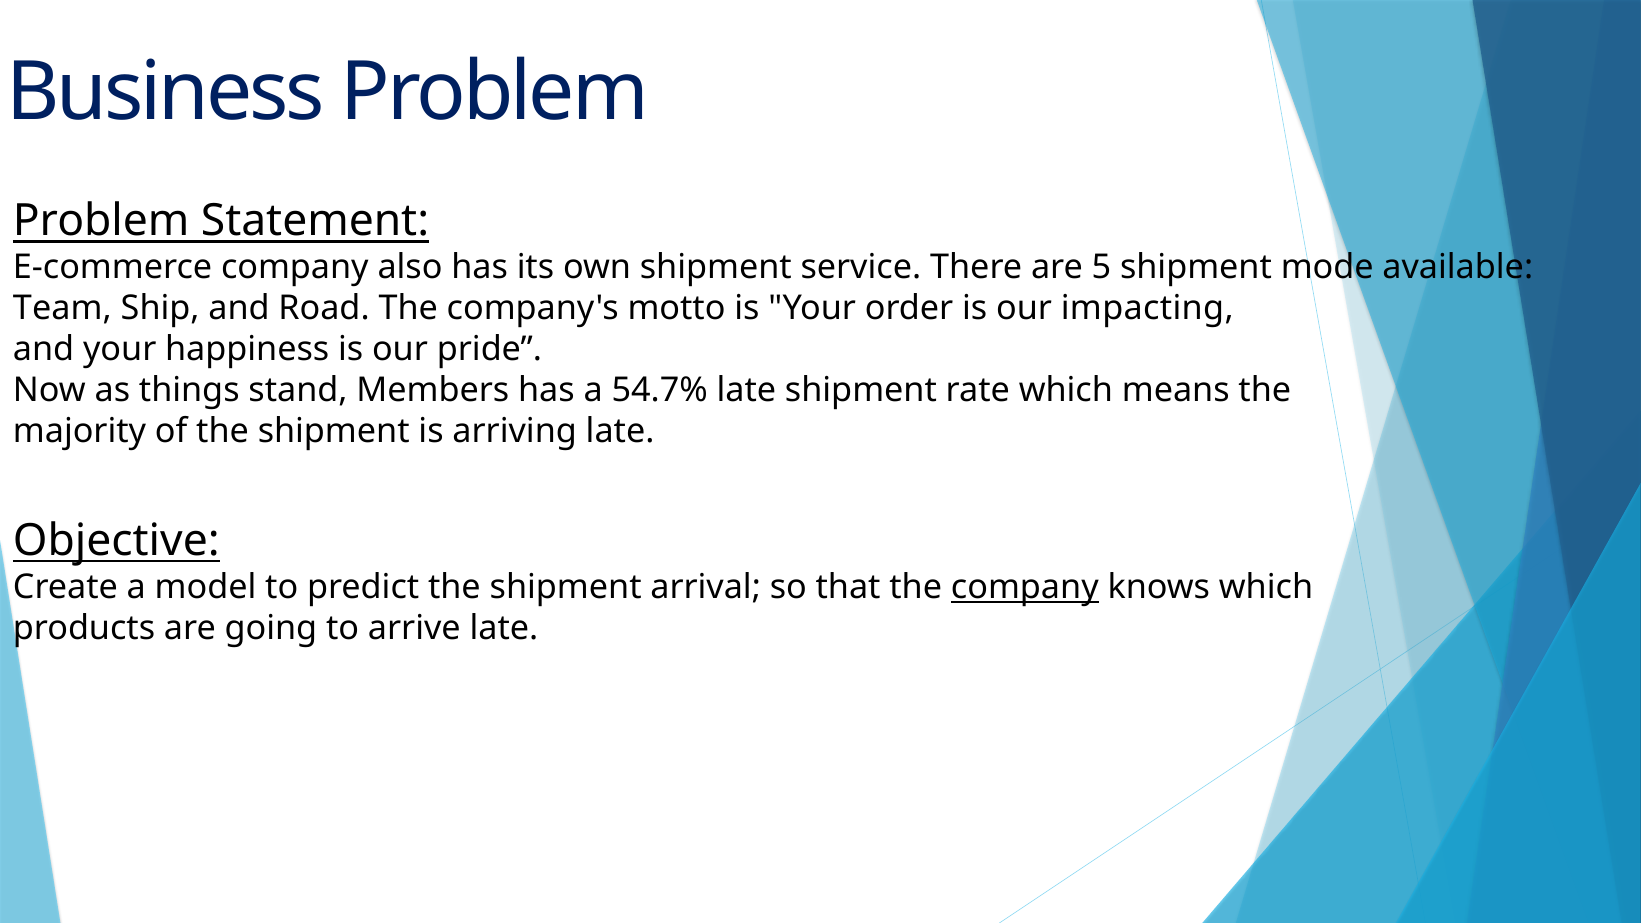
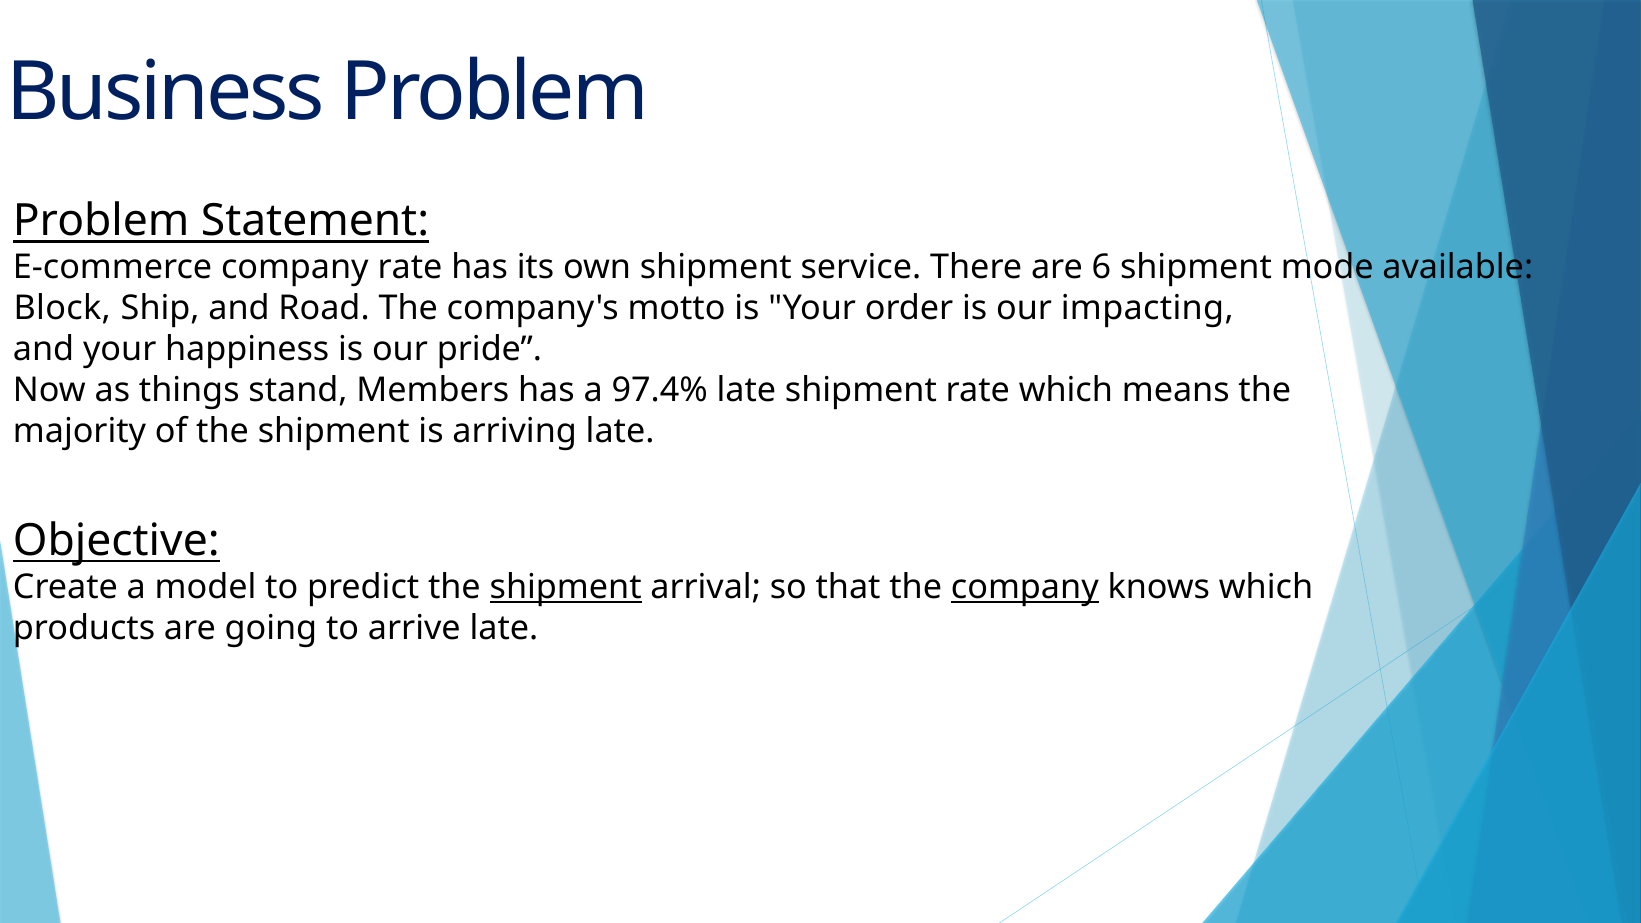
company also: also -> rate (410, 268)
5: 5 -> 6 (1101, 268)
Team: Team -> Block (62, 309)
54.7%: 54.7% -> 97.4% (660, 391)
shipment underline: none -> present (566, 588)
